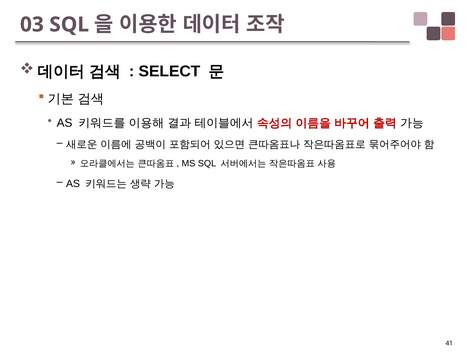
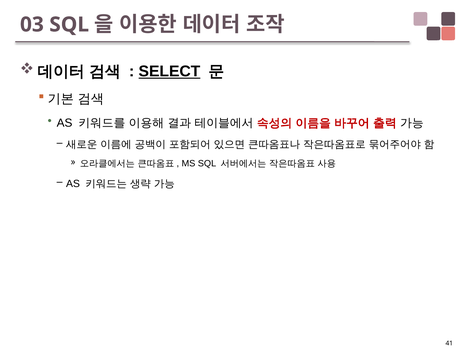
SELECT underline: none -> present (169, 71)
